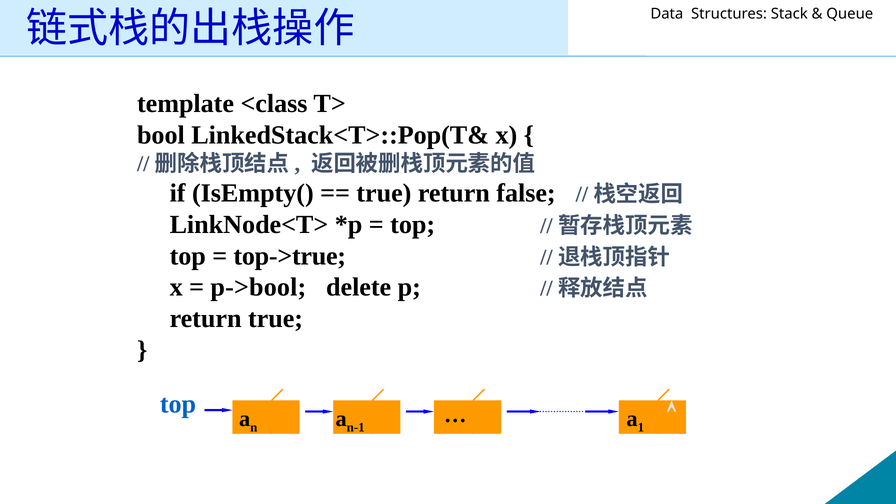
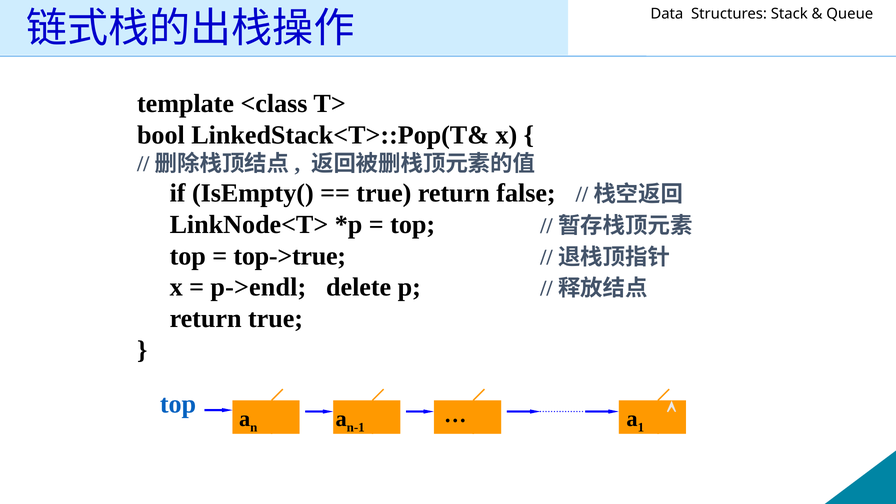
p->bool: p->bool -> p->endl (258, 287)
